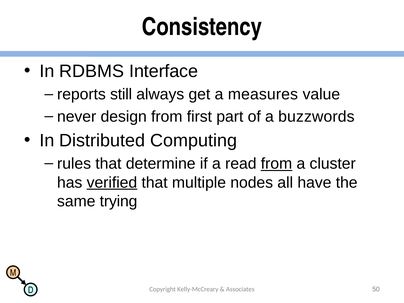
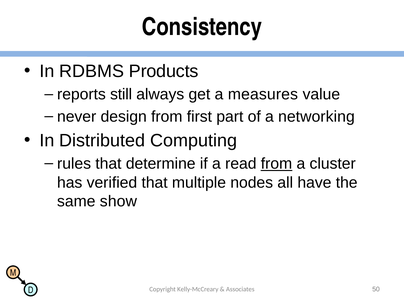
Interface: Interface -> Products (164, 71)
buzzwords: buzzwords -> networking (316, 116)
verified underline: present -> none (112, 183)
trying: trying -> show (118, 201)
